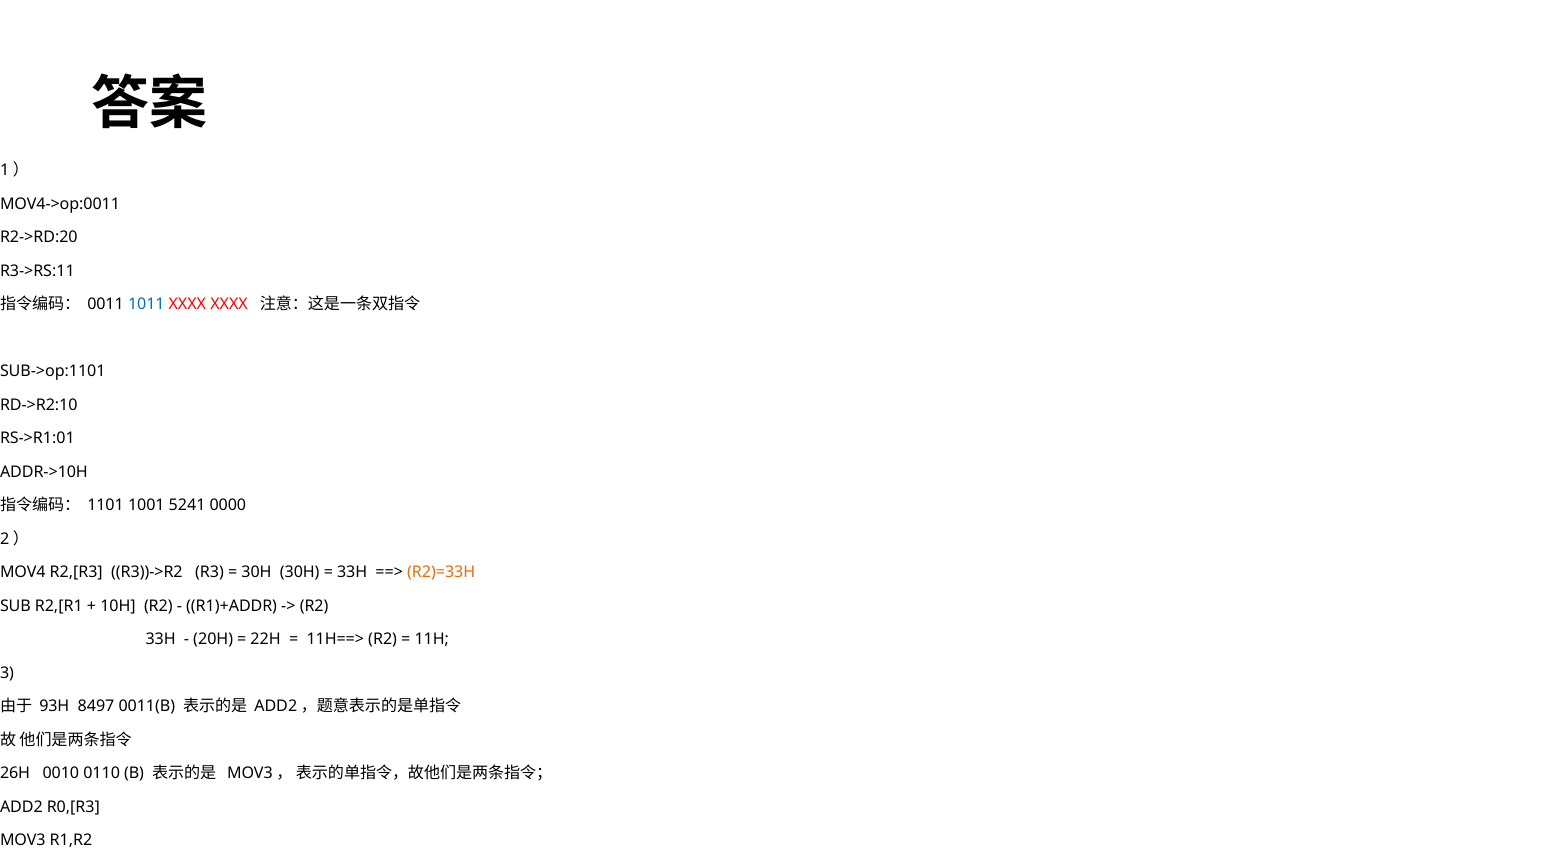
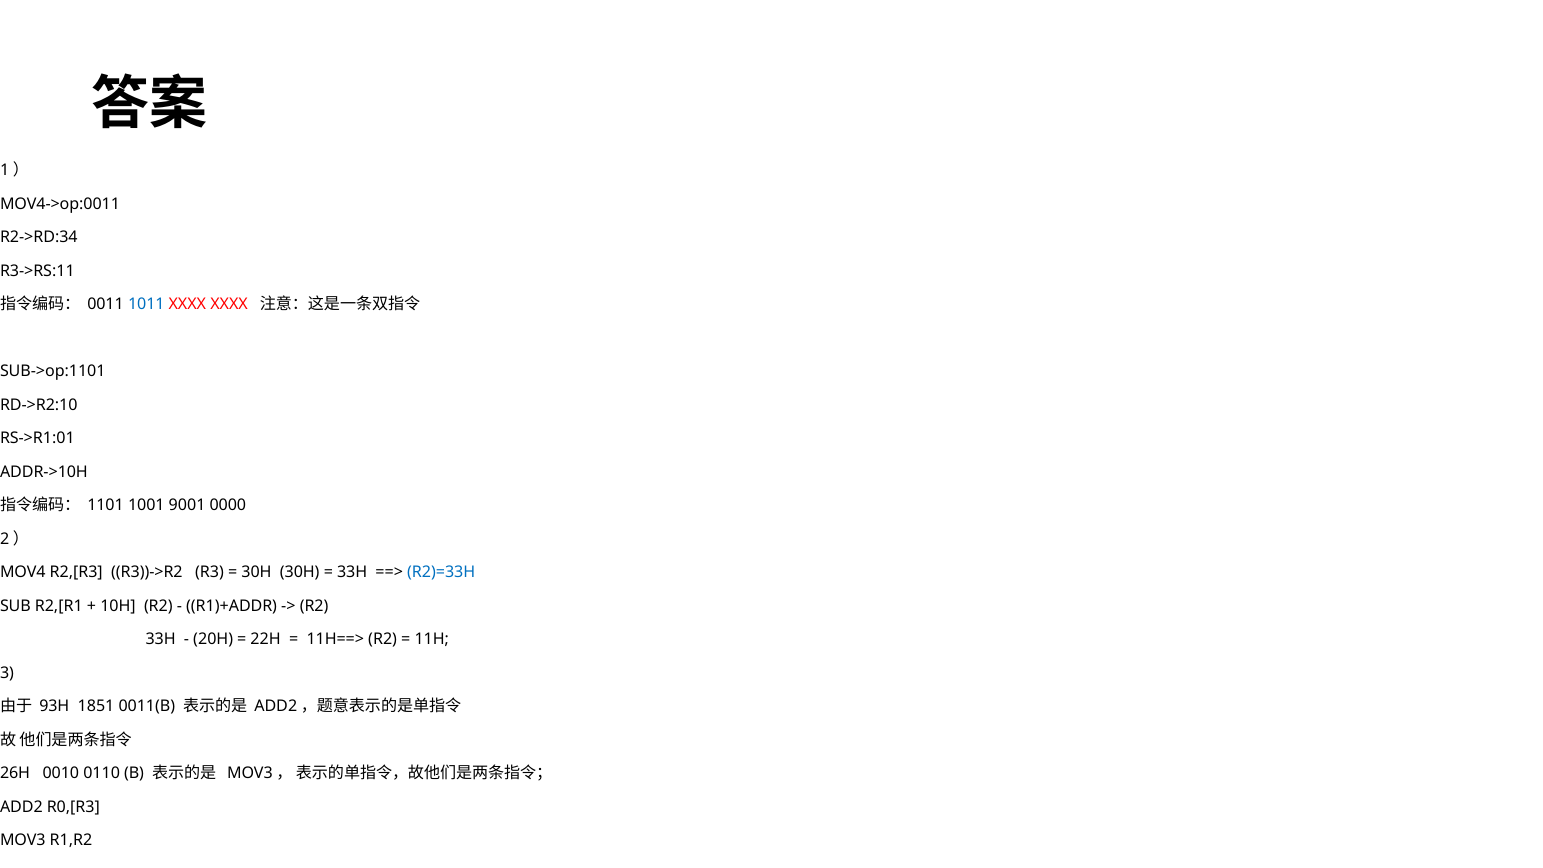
R2->RD:20: R2->RD:20 -> R2->RD:34 (39, 237)
5241: 5241 -> 9001 (187, 505)
R2)=33H colour: orange -> blue (441, 572)
8497: 8497 -> 1851 (96, 706)
